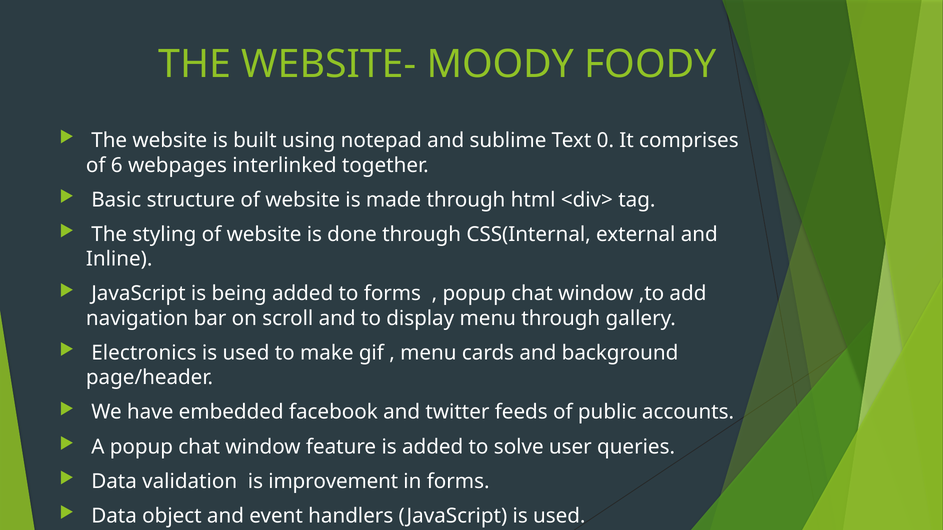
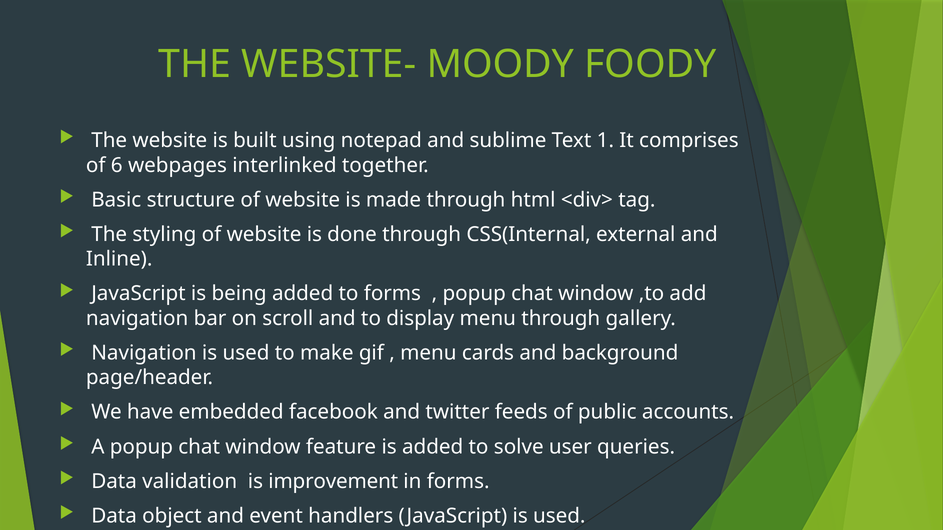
0: 0 -> 1 (605, 141)
Electronics: Electronics -> Navigation (144, 353)
